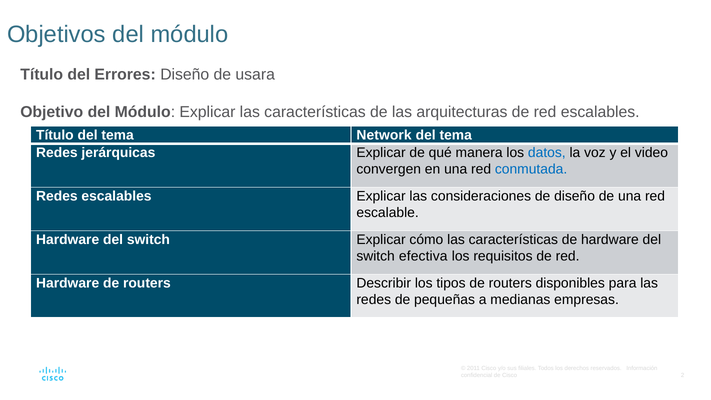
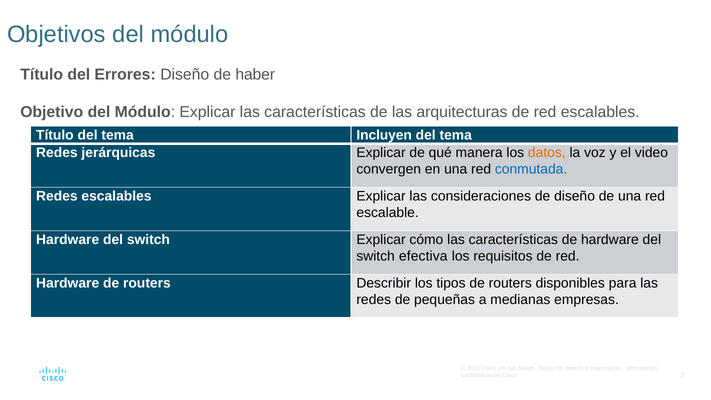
usara: usara -> haber (255, 74)
Network: Network -> Incluyen (384, 135)
datos colour: blue -> orange (547, 153)
